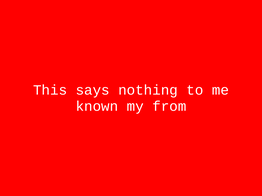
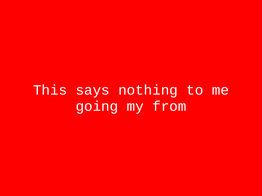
known: known -> going (97, 107)
